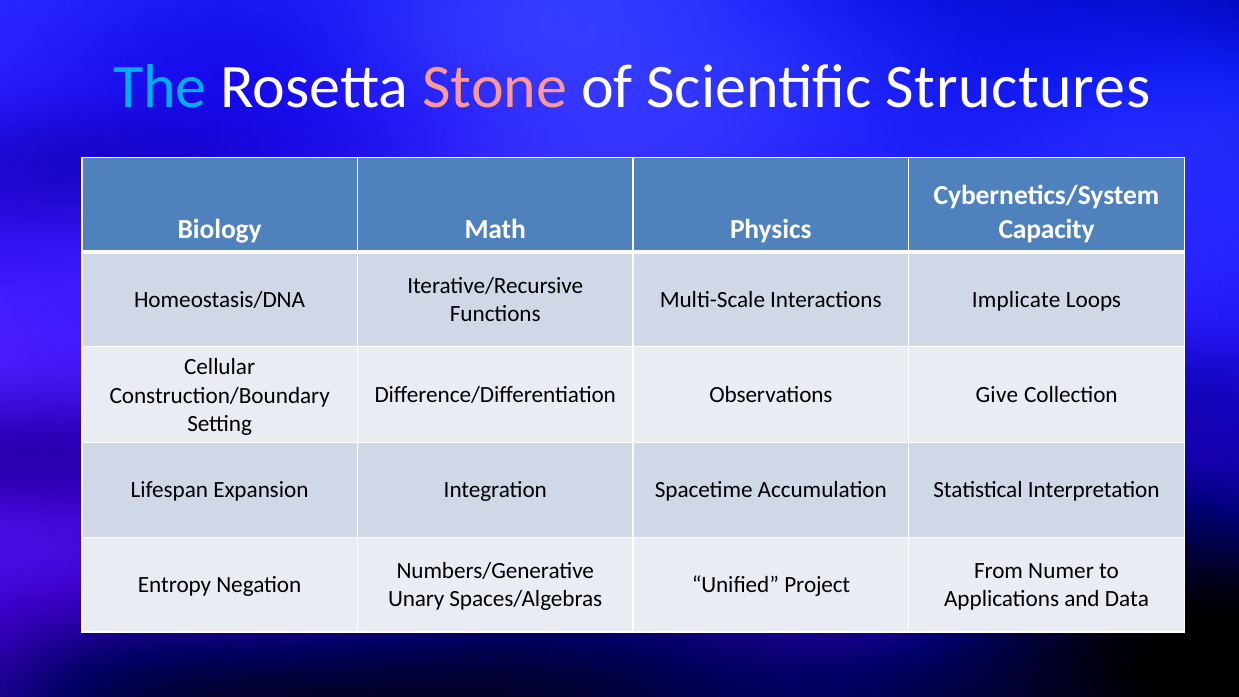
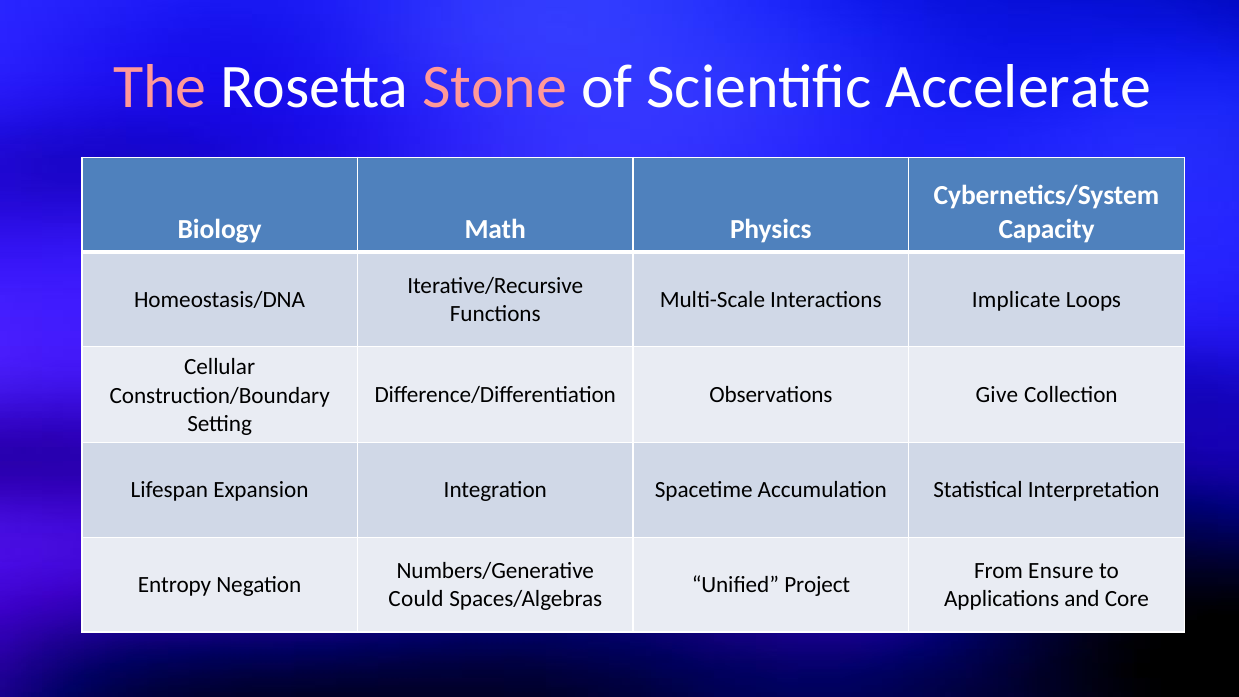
The colour: light blue -> pink (160, 87)
Structures: Structures -> Accelerate (1018, 87)
Numer: Numer -> Ensure (1061, 571)
Unary: Unary -> Could (416, 599)
Data: Data -> Core (1127, 599)
